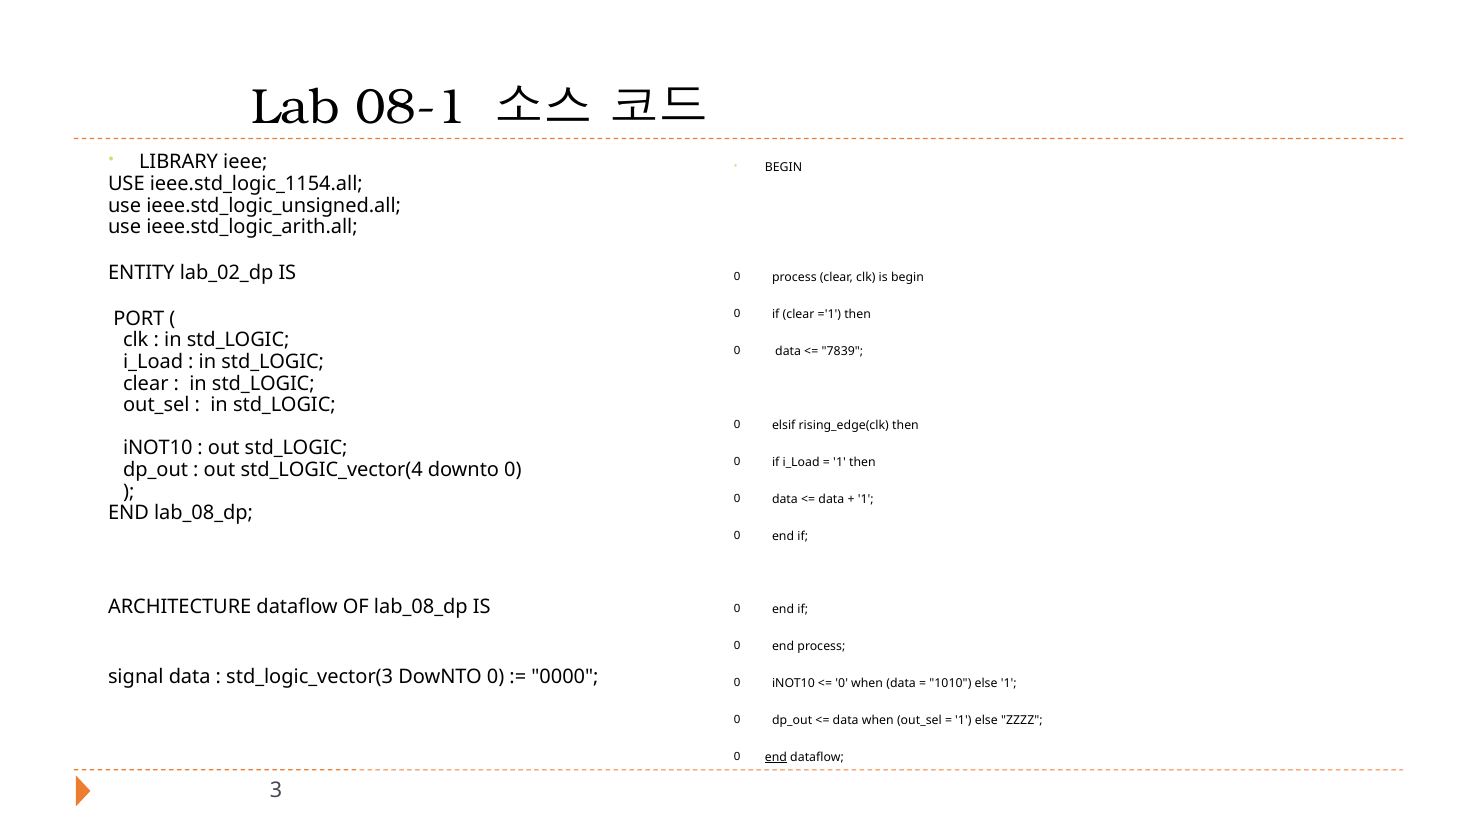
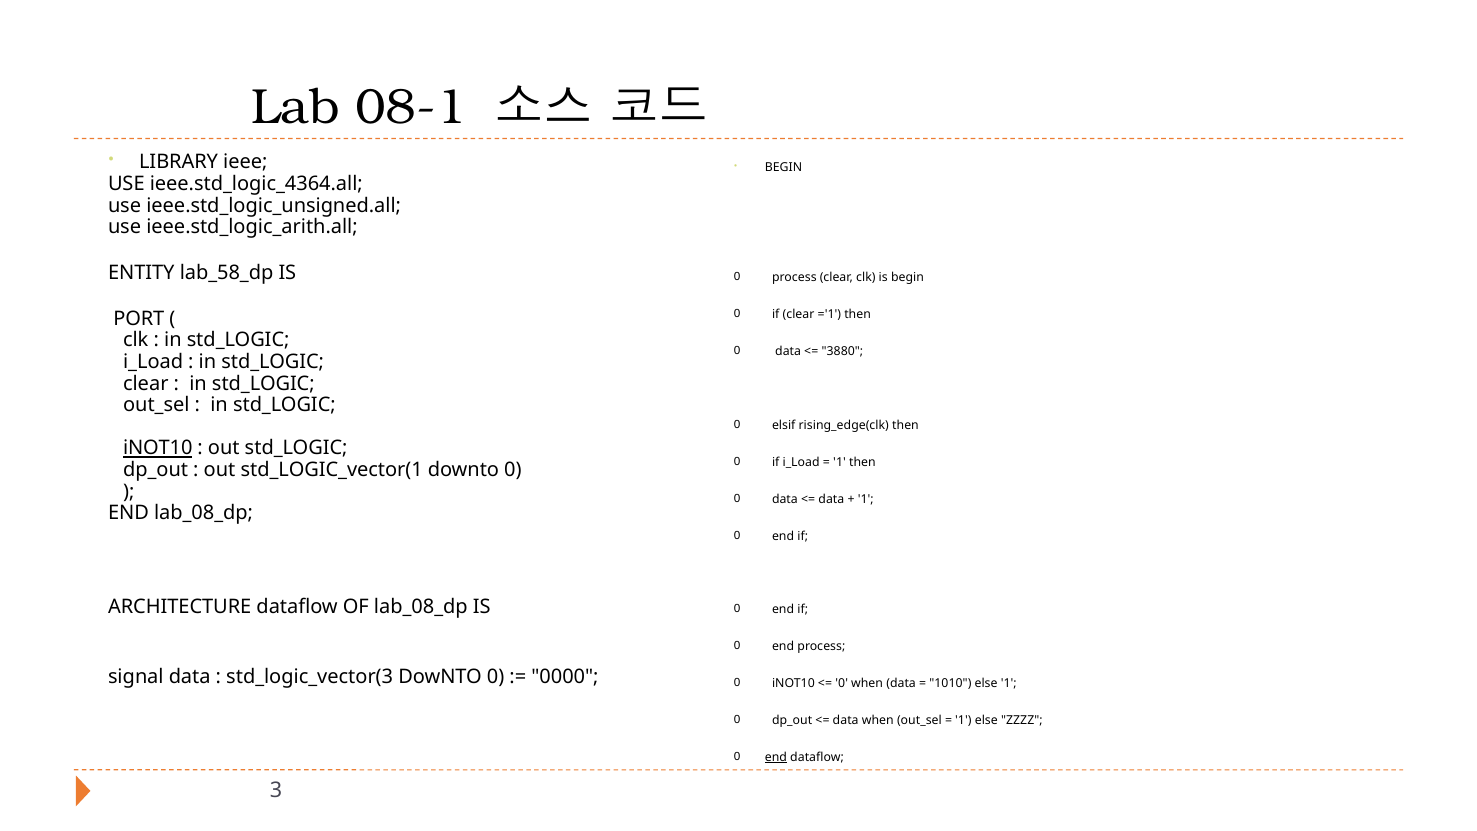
ieee.std_logic_1154.all: ieee.std_logic_1154.all -> ieee.std_logic_4364.all (256, 184)
lab_02_dp: lab_02_dp -> lab_58_dp (227, 273)
7839: 7839 -> 3880 (842, 351)
iNOT10 underline: none -> present (158, 448)
std_LOGIC_vector(4: std_LOGIC_vector(4 -> std_LOGIC_vector(1 (332, 470)
